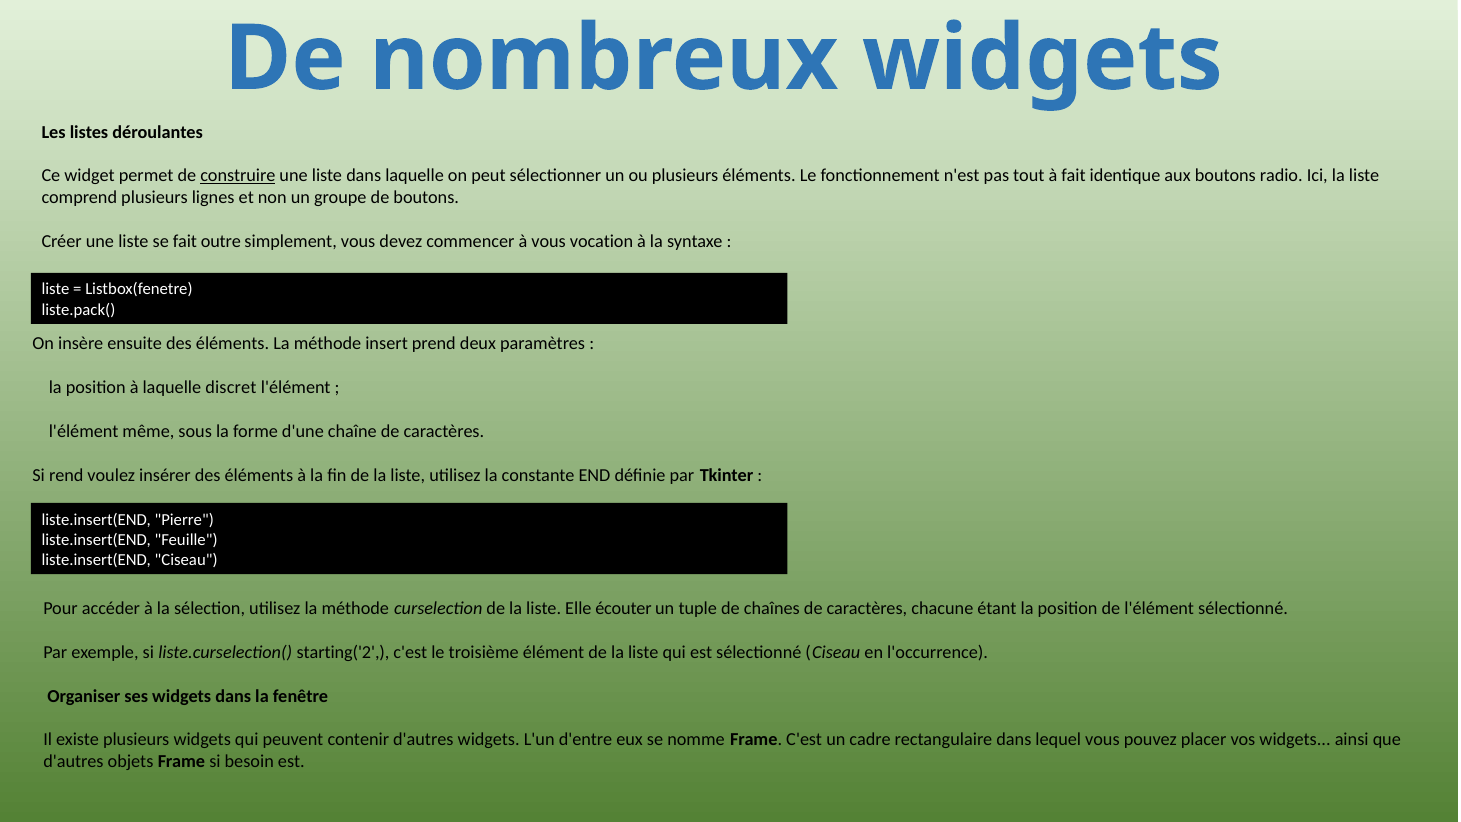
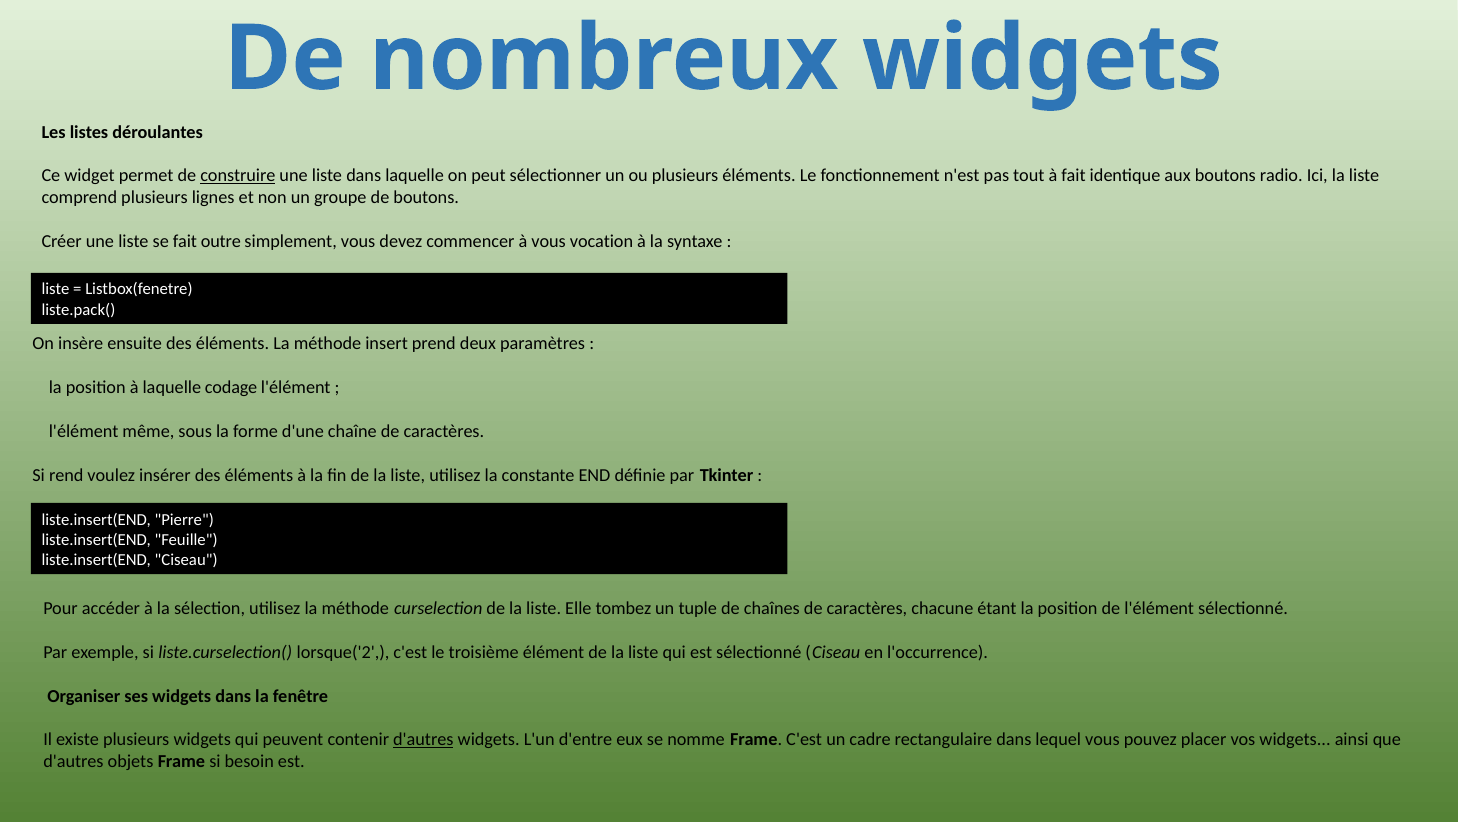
discret: discret -> codage (231, 387)
écouter: écouter -> tombez (623, 608)
starting('2: starting('2 -> lorsque('2 (343, 652)
d'autres underline: none -> present (423, 740)
